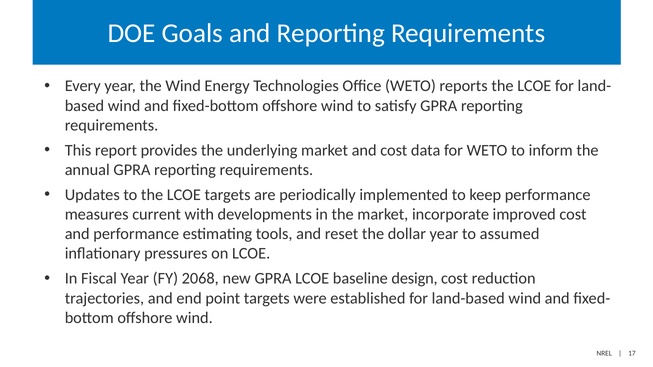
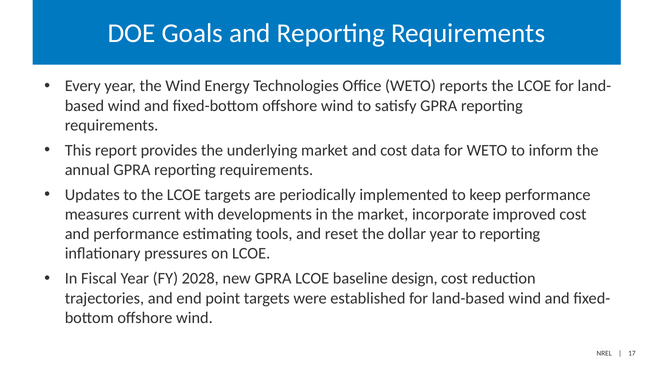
to assumed: assumed -> reporting (510, 234)
2068: 2068 -> 2028 (200, 279)
